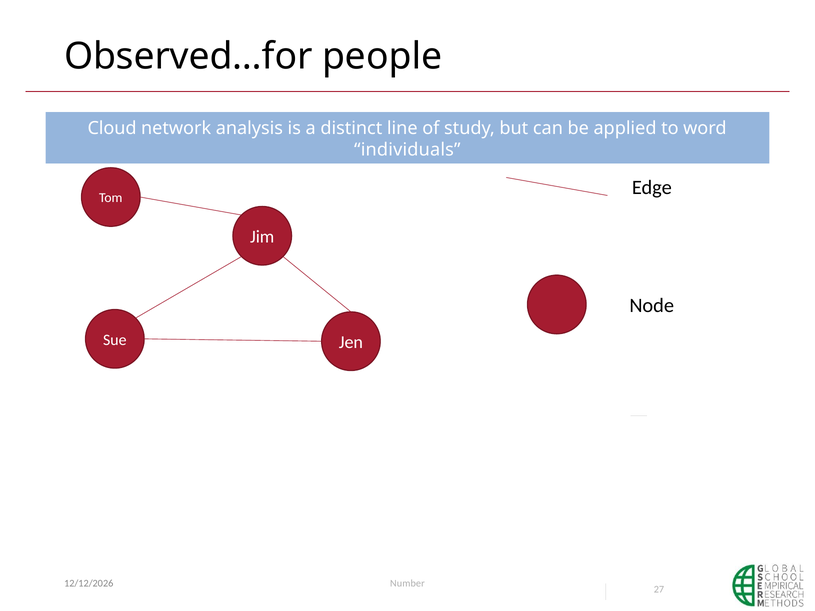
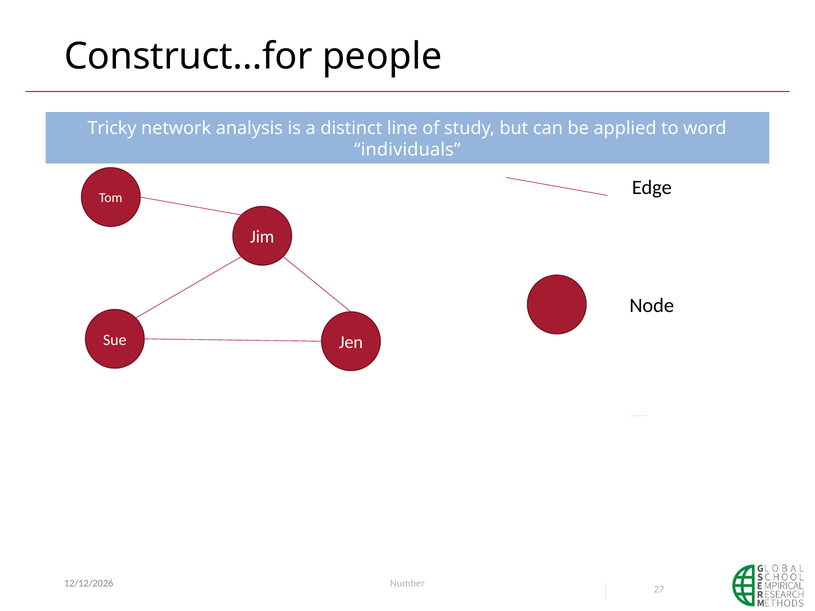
Observed…for: Observed…for -> Construct…for (188, 57)
Cloud: Cloud -> Tricky (112, 128)
